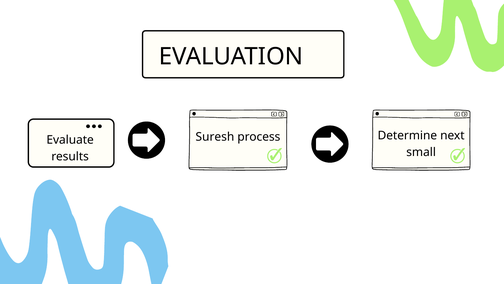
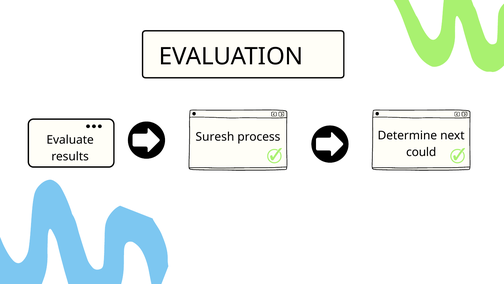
small: small -> could (421, 152)
